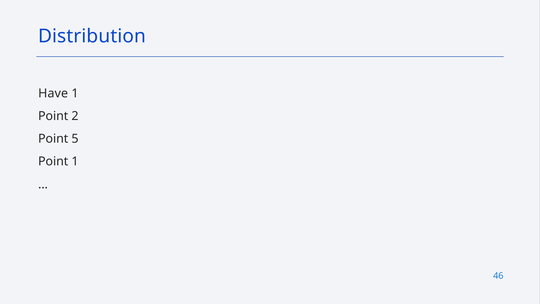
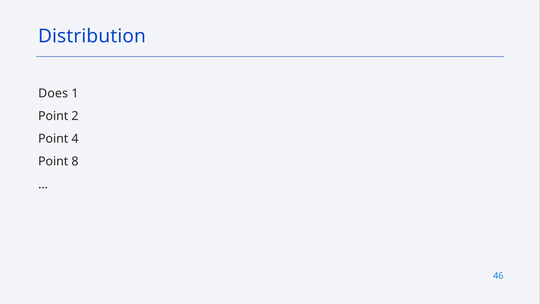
Have: Have -> Does (53, 93)
5: 5 -> 4 (75, 139)
Point 1: 1 -> 8 (75, 161)
